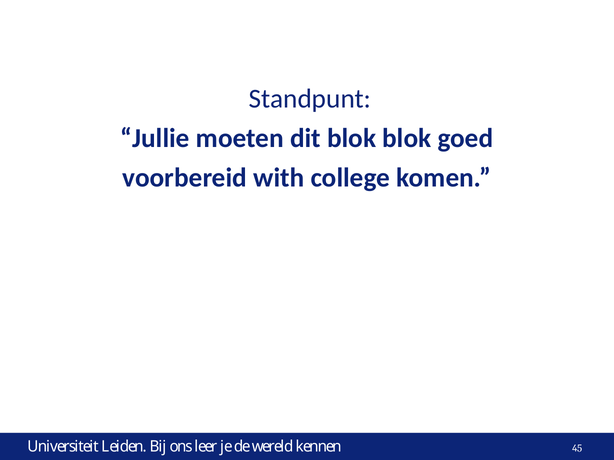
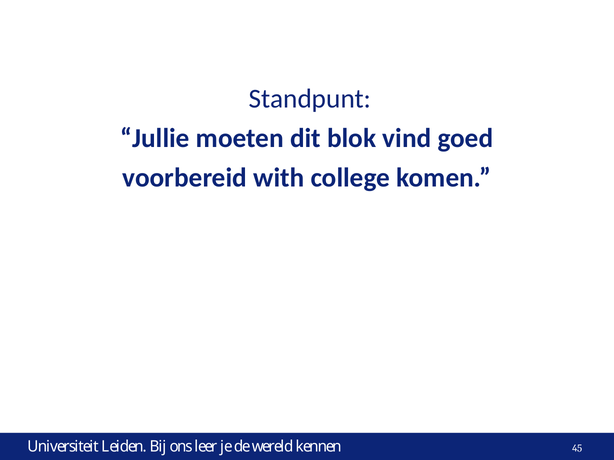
blok blok: blok -> vind (407, 138)
